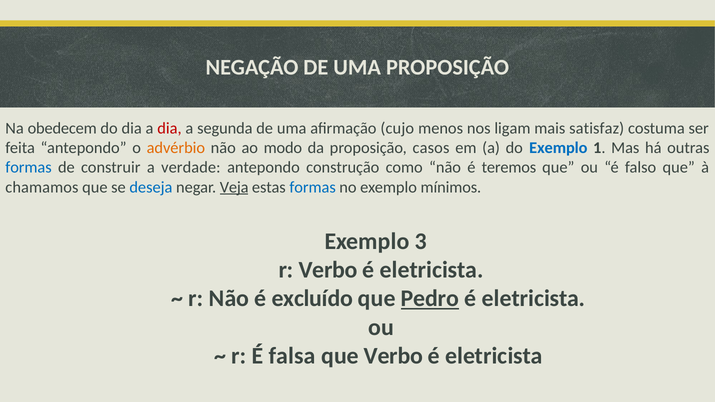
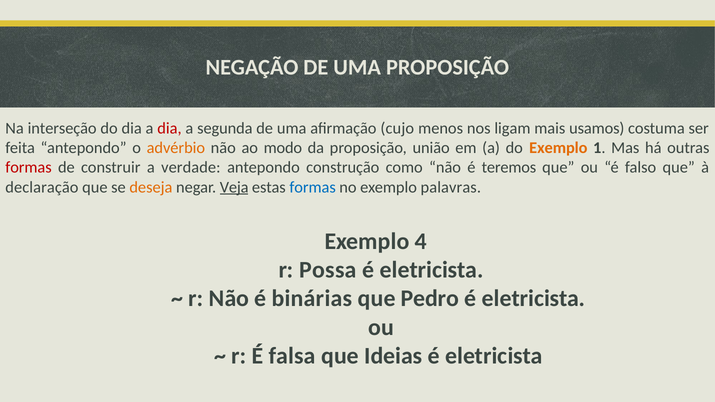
obedecem: obedecem -> interseção (62, 128)
satisfaz: satisfaz -> usamos (597, 128)
casos: casos -> união (431, 148)
Exemplo colour: blue -> orange (558, 148)
formas colour: blue -> red (29, 168)
chamamos: chamamos -> declaração (42, 187)
deseja colour: blue -> orange (151, 187)
mínimos: mínimos -> palavras (451, 187)
3: 3 -> 4 (421, 241)
r Verbo: Verbo -> Possa (328, 270)
excluído: excluído -> binárias (312, 299)
Pedro underline: present -> none (430, 299)
que Verbo: Verbo -> Ideias (393, 356)
